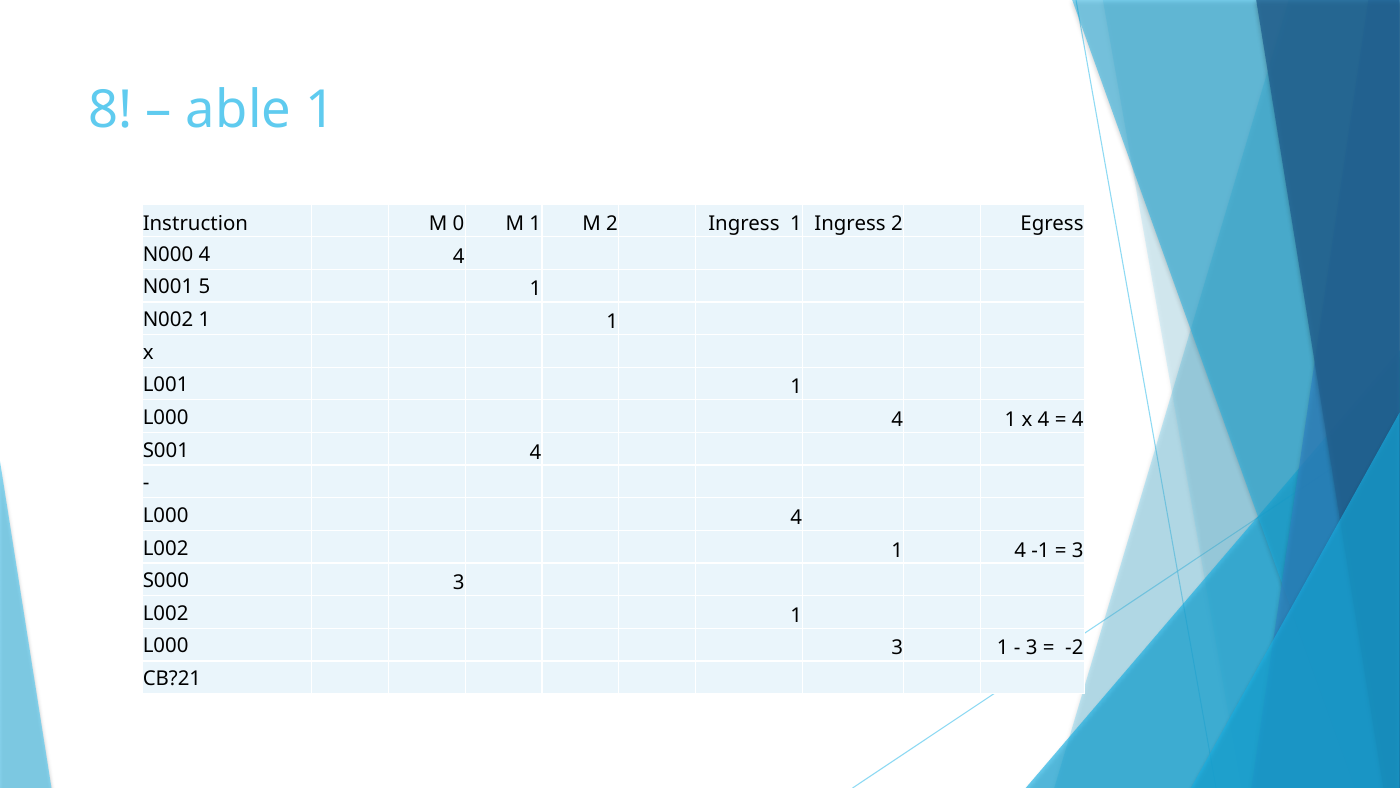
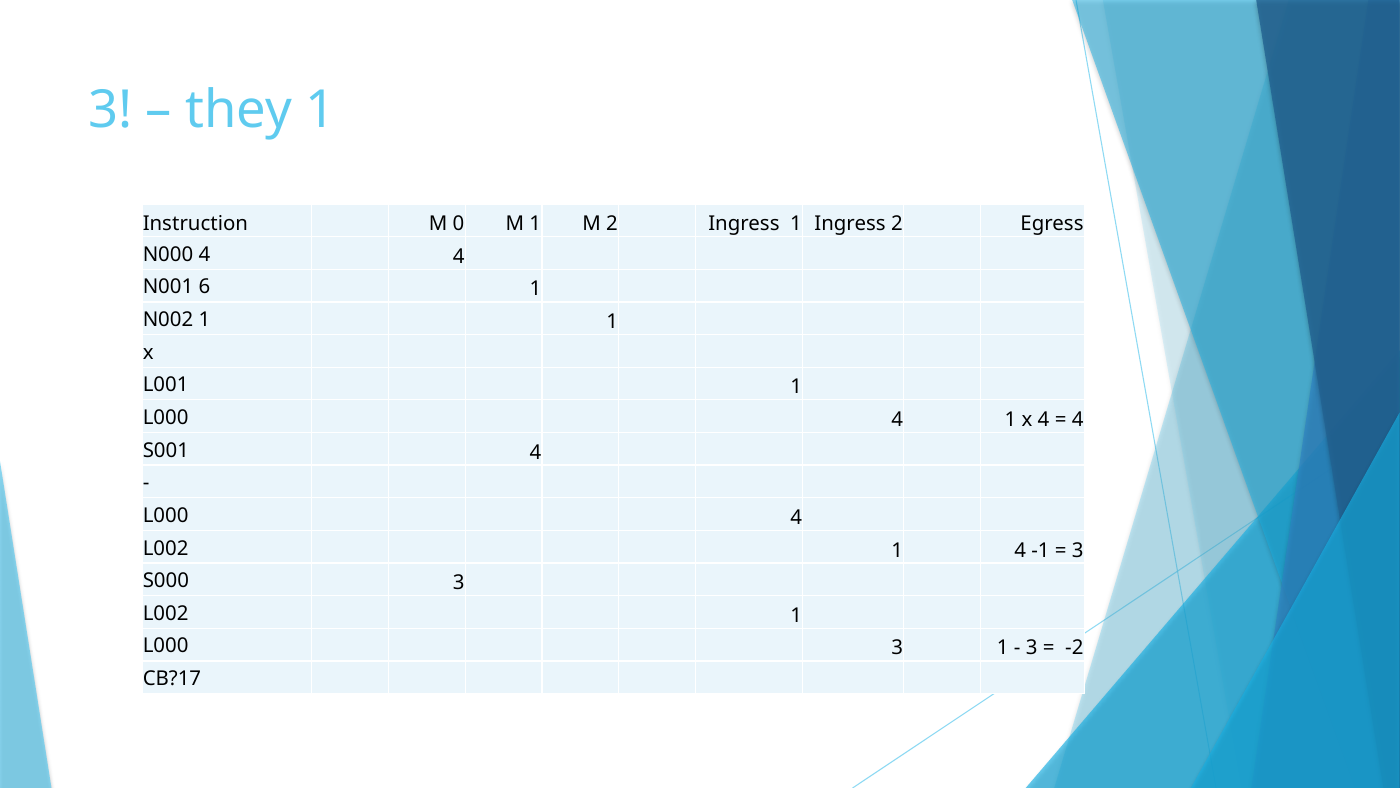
8: 8 -> 3 (110, 110)
able: able -> they (239, 110)
5: 5 -> 6 (205, 287)
CB?21: CB?21 -> CB?17 (172, 678)
